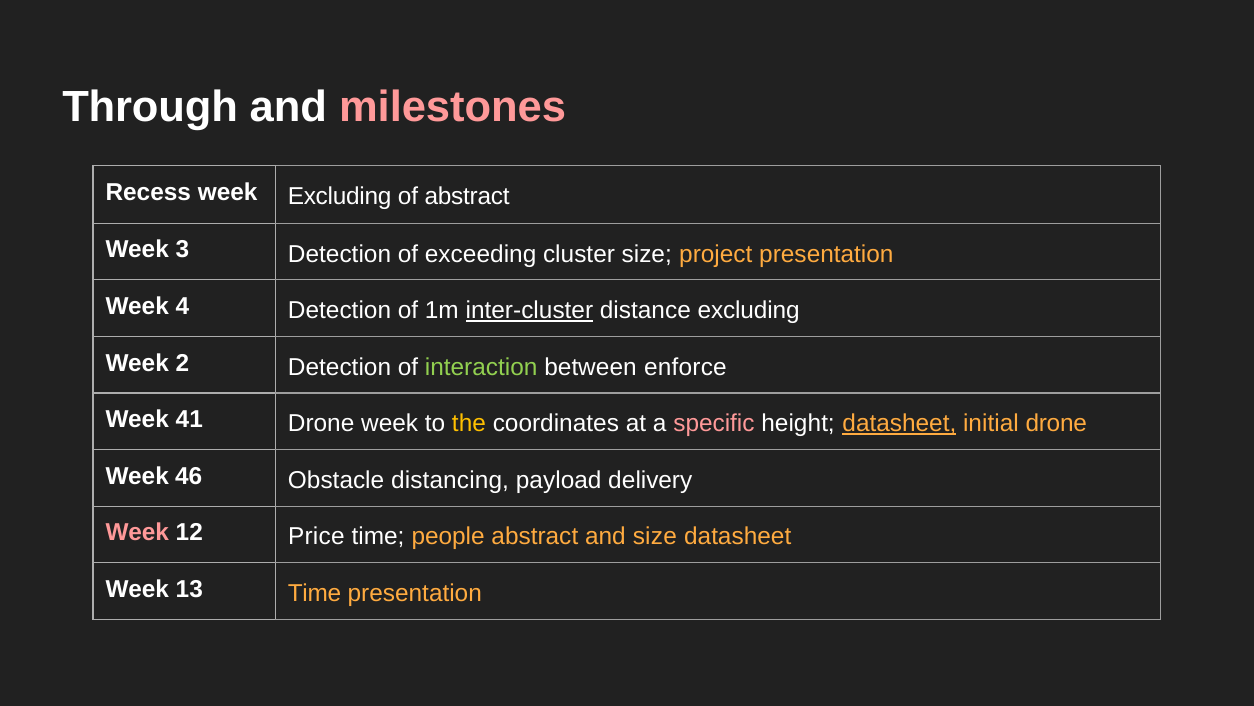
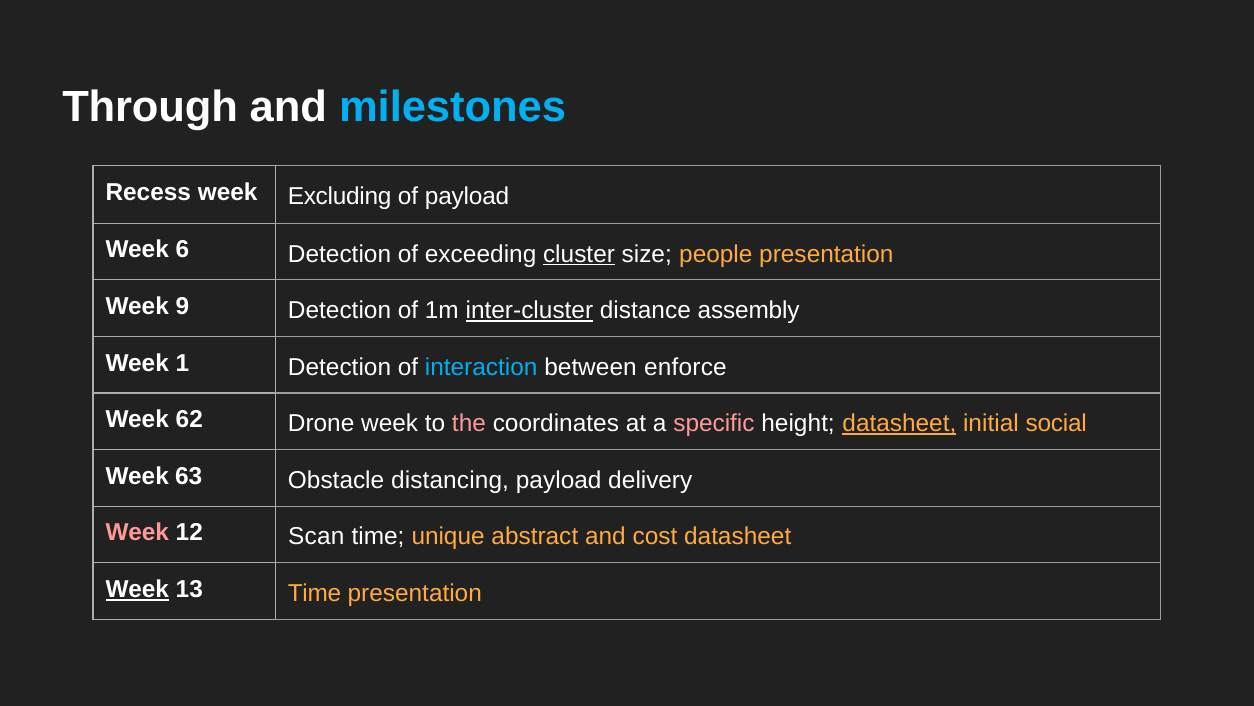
milestones colour: pink -> light blue (453, 107)
of abstract: abstract -> payload (467, 196)
3: 3 -> 6 (182, 250)
cluster underline: none -> present (579, 254)
project: project -> people (716, 254)
4: 4 -> 9 (182, 306)
distance excluding: excluding -> assembly (749, 310)
2: 2 -> 1 (182, 363)
interaction colour: light green -> light blue (481, 367)
41: 41 -> 62 (189, 419)
the colour: yellow -> pink (469, 423)
initial drone: drone -> social (1056, 423)
46: 46 -> 63 (189, 476)
Price: Price -> Scan (316, 536)
people: people -> unique (448, 536)
and size: size -> cost (655, 536)
Week underline: none -> present (137, 589)
